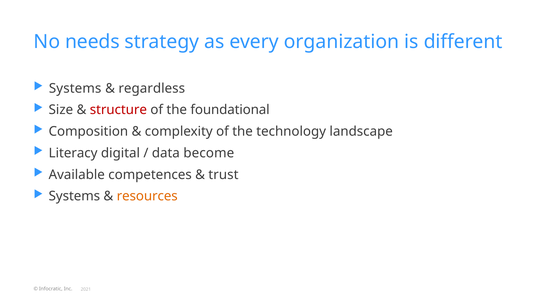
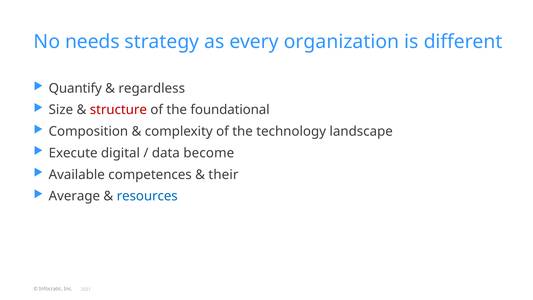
Systems: Systems -> Quantify (75, 88)
Literacy: Literacy -> Execute (73, 153)
trust: trust -> their (223, 174)
Systems: Systems -> Average (74, 196)
resources colour: orange -> blue (147, 196)
